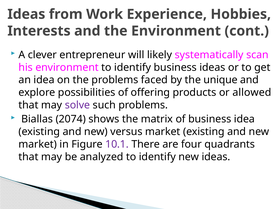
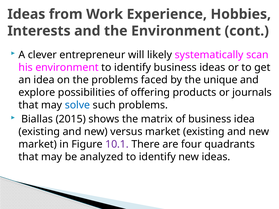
allowed: allowed -> journals (252, 93)
solve colour: purple -> blue (77, 105)
2074: 2074 -> 2015 (71, 119)
